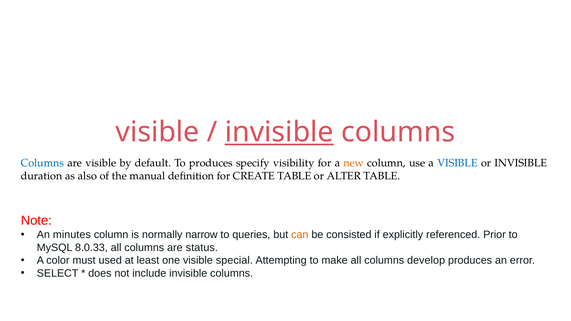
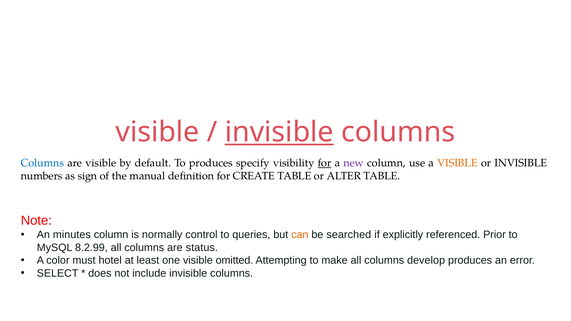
for underline: none -> present (325, 163)
new colour: orange -> purple (354, 163)
VISIBLE colour: blue -> orange (457, 163)
duration: duration -> numbers (42, 176)
also: also -> sign (87, 176)
narrow: narrow -> control (201, 235)
consisted: consisted -> searched (349, 235)
8.0.33: 8.0.33 -> 8.2.99 (91, 248)
used: used -> hotel (110, 261)
special: special -> omitted (234, 261)
